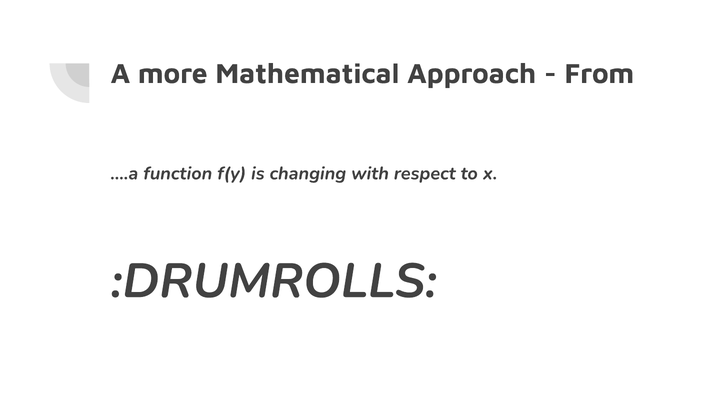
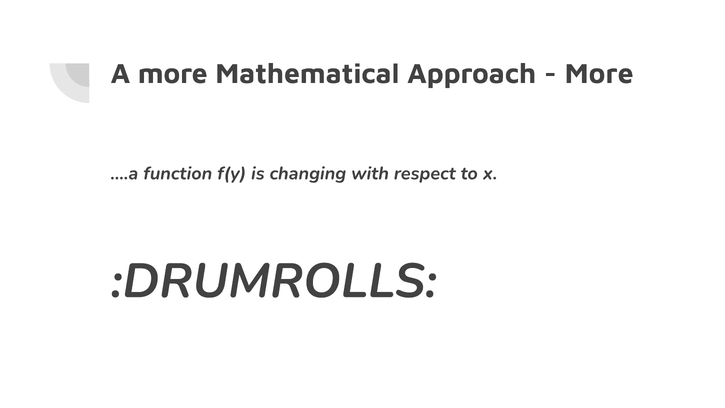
From: From -> More (599, 74)
